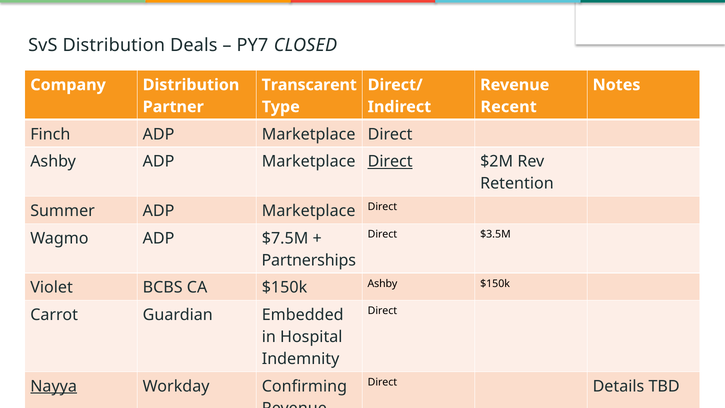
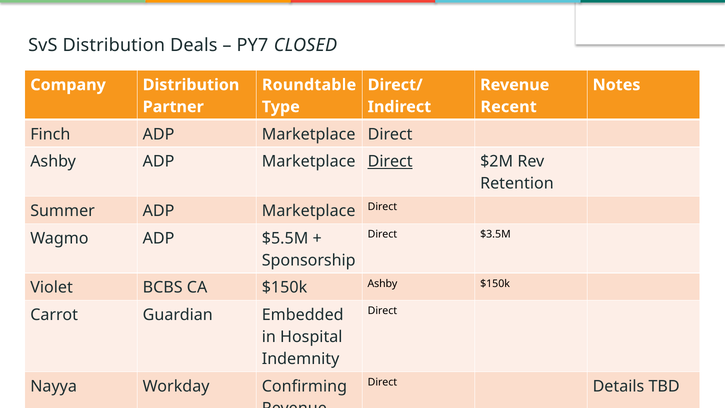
Transcarent: Transcarent -> Roundtable (309, 85)
$7.5M: $7.5M -> $5.5M (285, 238)
Partnerships: Partnerships -> Sponsorship (309, 260)
Nayya underline: present -> none (54, 386)
